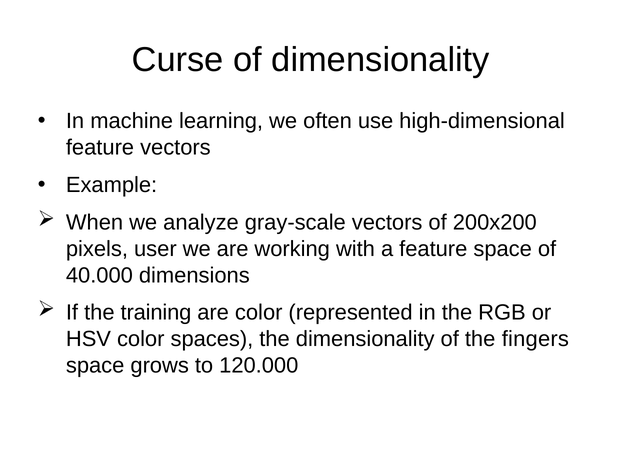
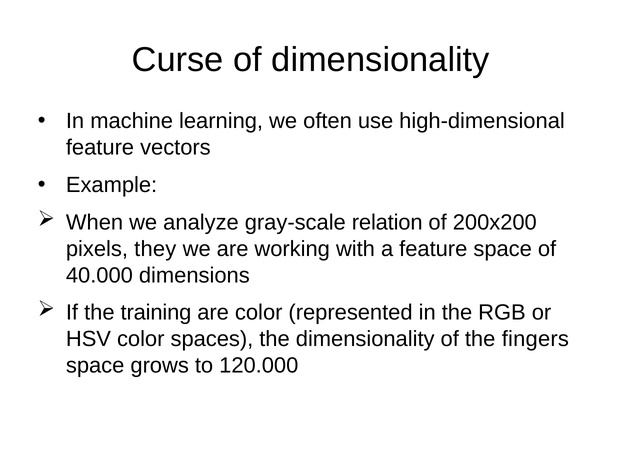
gray-scale vectors: vectors -> relation (387, 222)
user: user -> they (155, 249)
